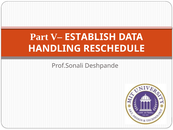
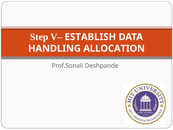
Part: Part -> Step (39, 37)
RESCHEDULE: RESCHEDULE -> ALLOCATION (114, 48)
